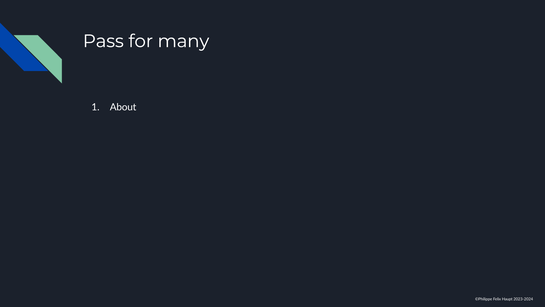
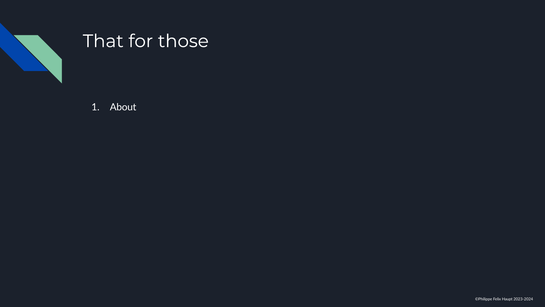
Pass: Pass -> That (103, 41)
many: many -> those (183, 41)
